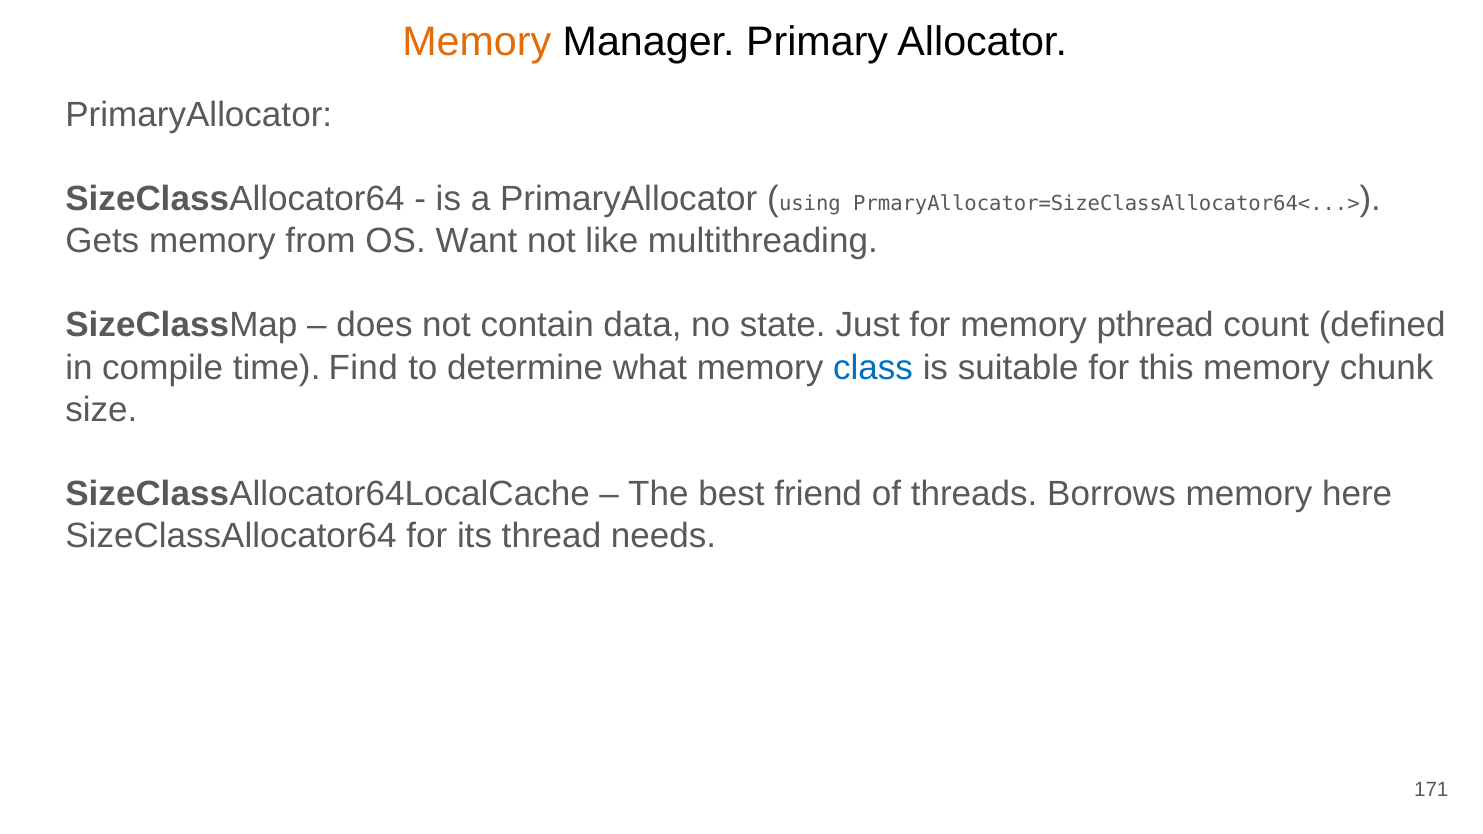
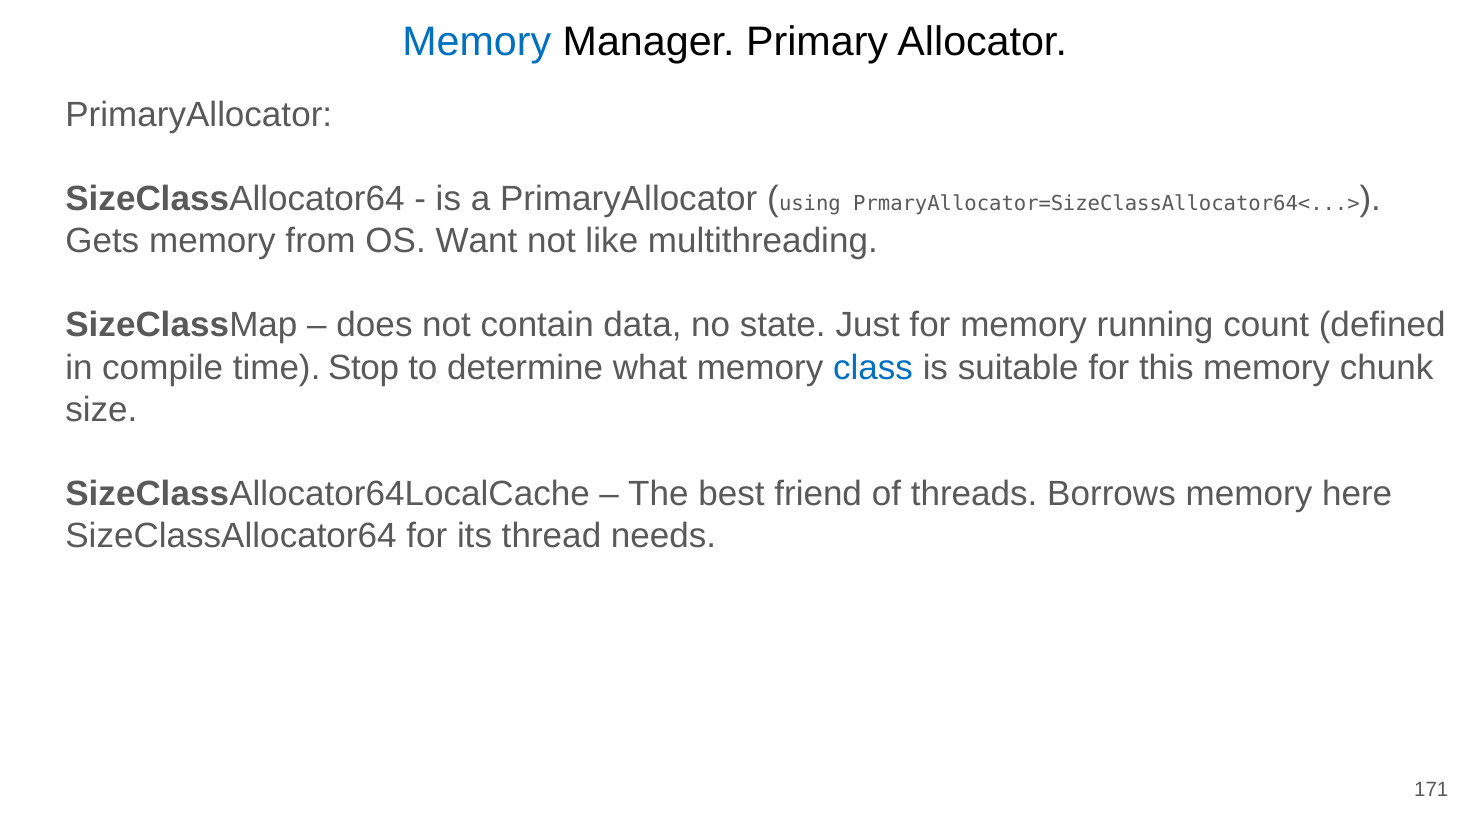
Memory colour: orange -> blue (477, 42)
pthread: pthread -> running (1155, 326)
Find: Find -> Stop (364, 368)
